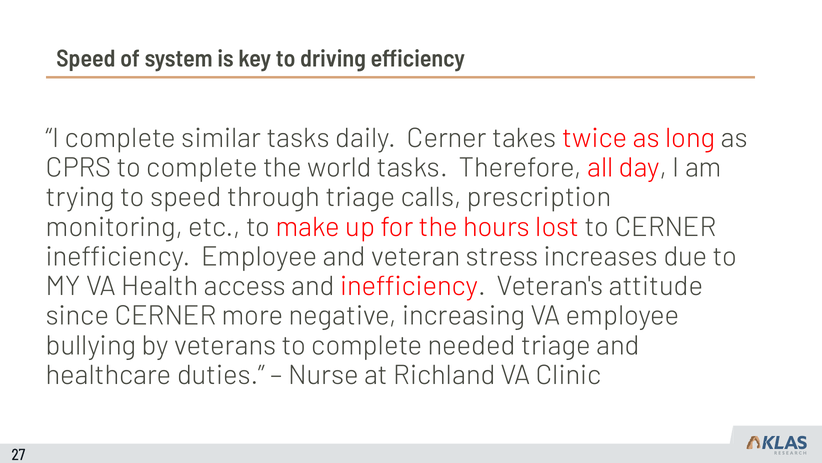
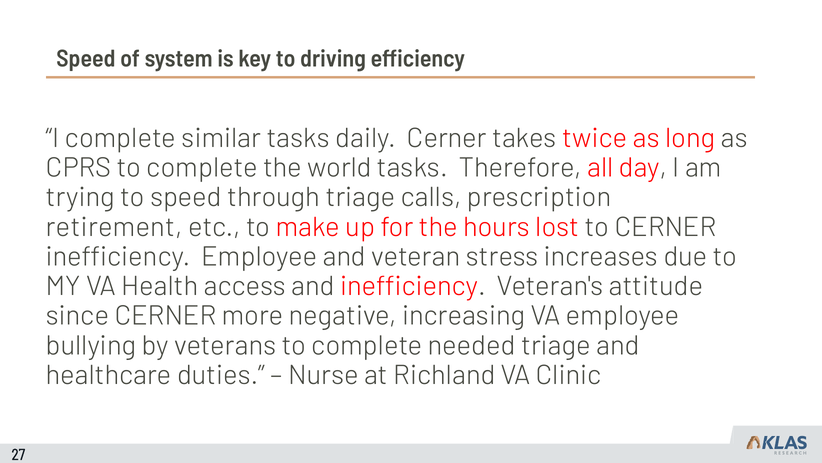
monitoring: monitoring -> retirement (114, 227)
